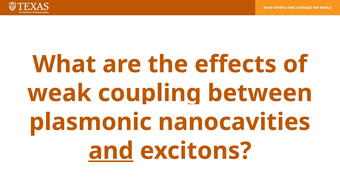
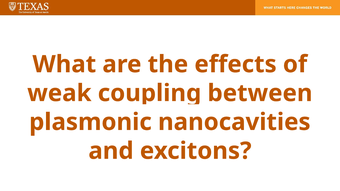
and underline: present -> none (111, 151)
